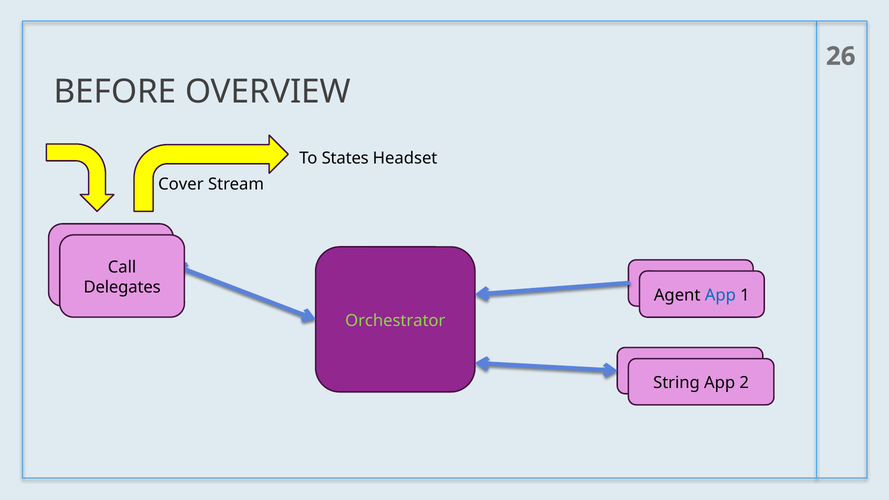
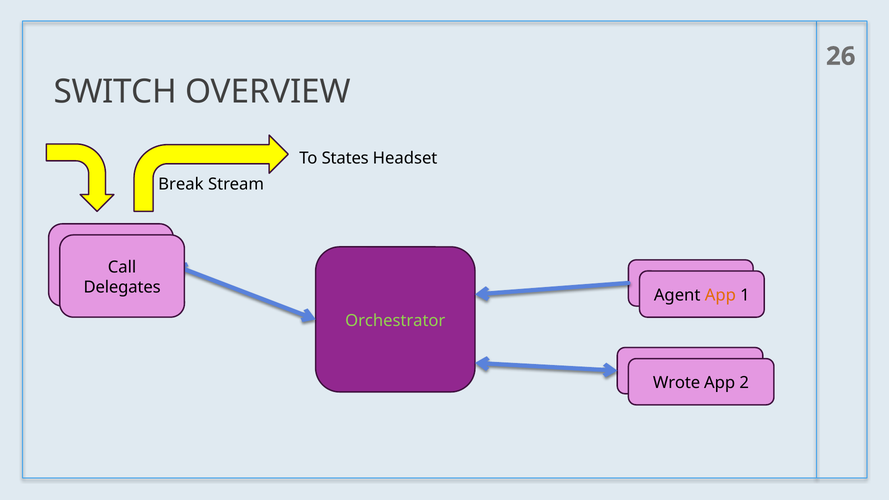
BEFORE: BEFORE -> SWITCH (115, 92)
Cover: Cover -> Break (181, 184)
App colour: blue -> orange (720, 295)
String: String -> Wrote (677, 383)
